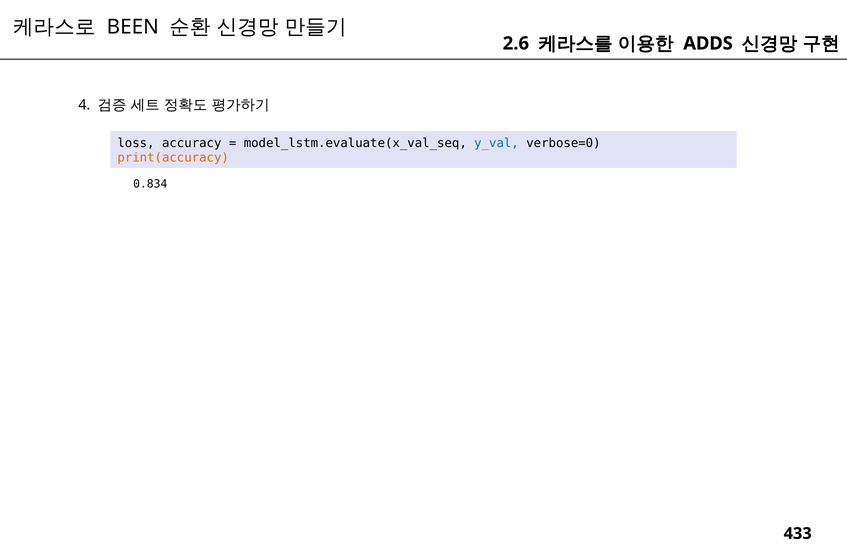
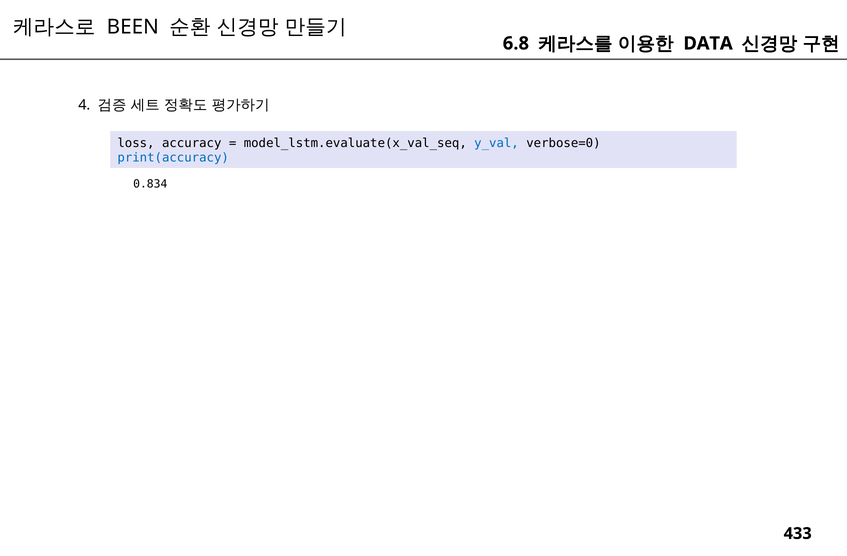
2.6: 2.6 -> 6.8 (516, 43)
ADDS: ADDS -> DATA (708, 43)
print(accuracy colour: orange -> blue (173, 158)
